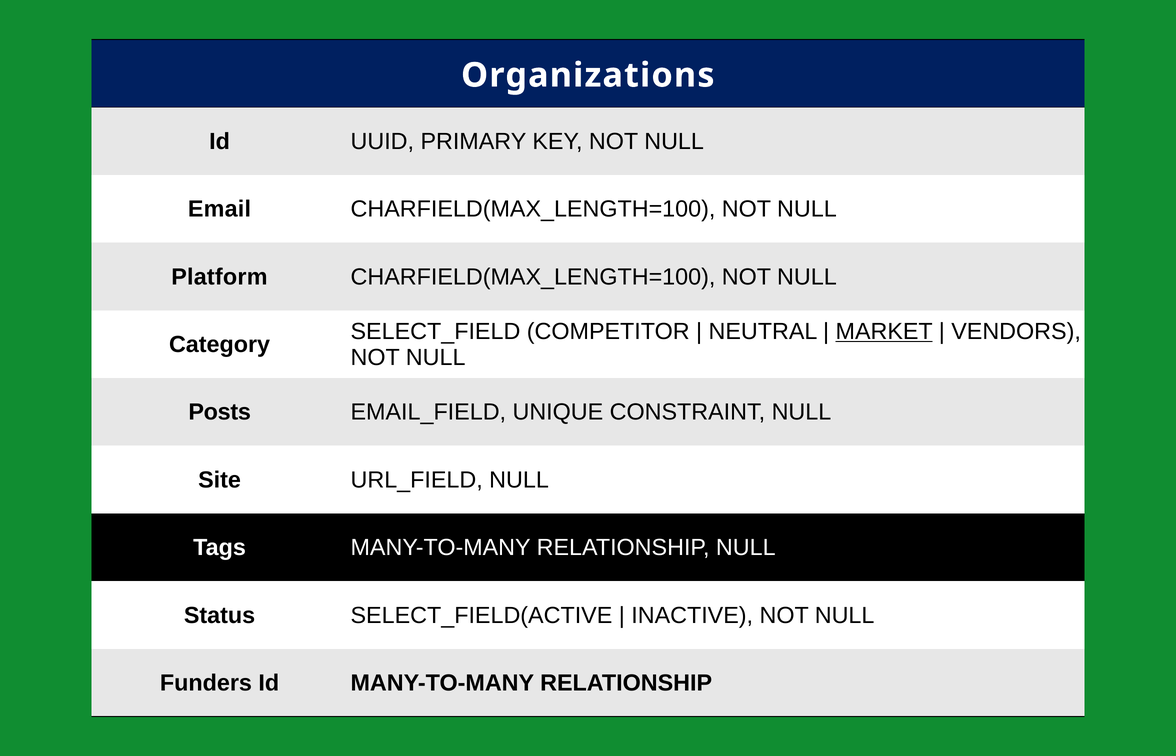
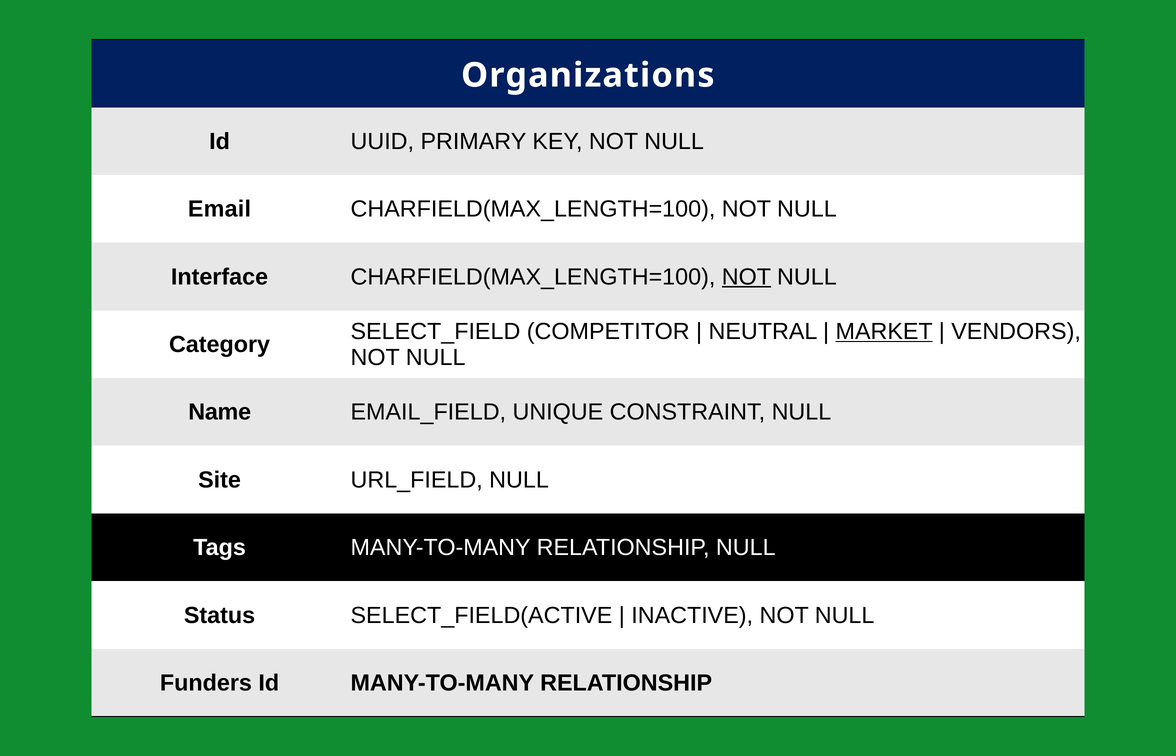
Platform: Platform -> Interface (220, 277)
NOT underline: none -> present (746, 277)
Posts: Posts -> Name (220, 412)
